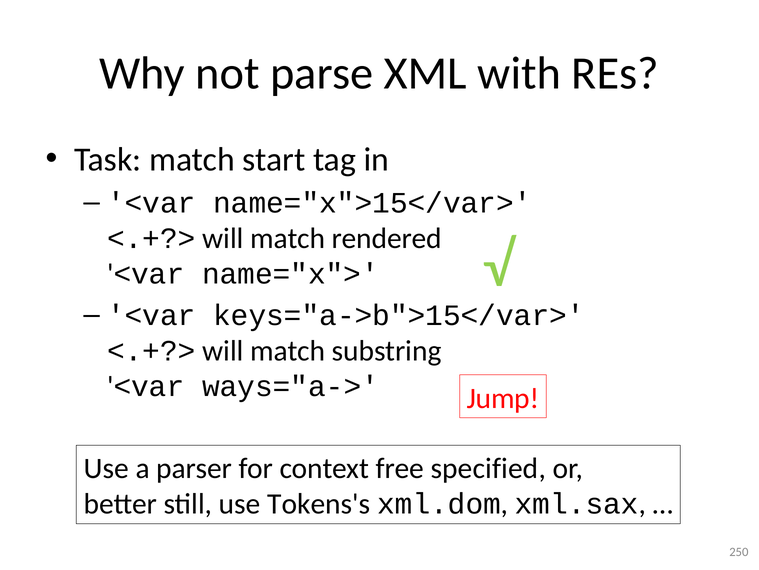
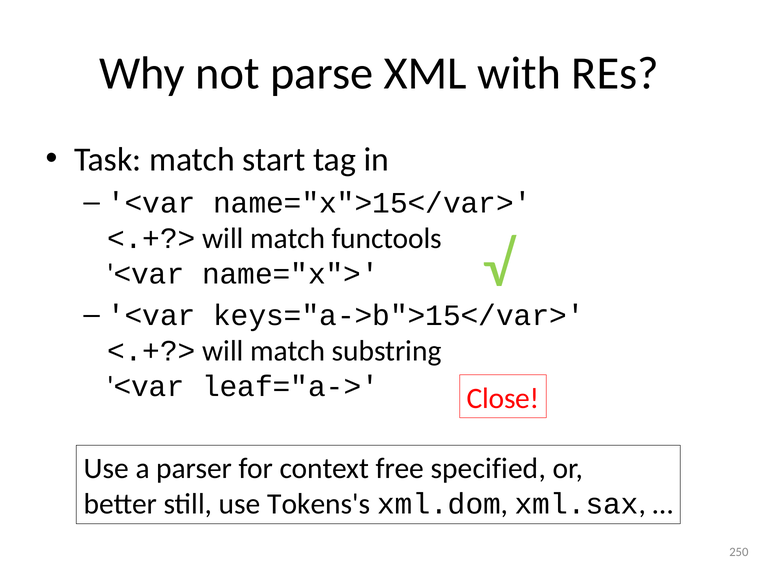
rendered: rendered -> functools (387, 238)
ways="a->: ways="a-> -> leaf="a-> (290, 386)
Jump: Jump -> Close (503, 398)
